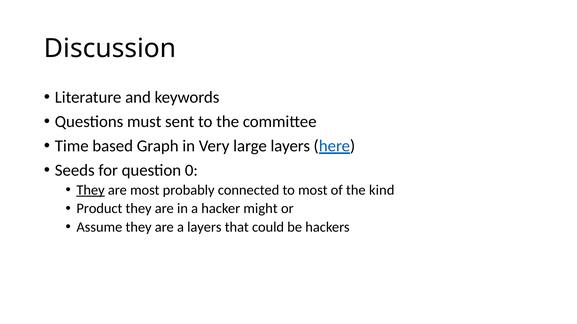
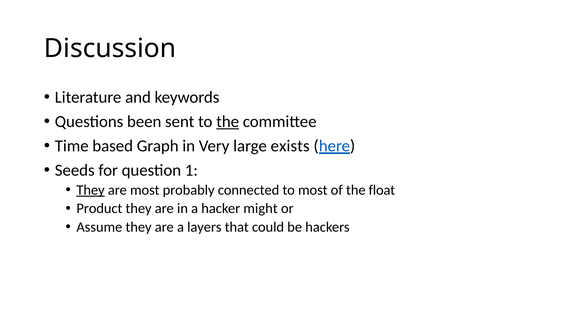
must: must -> been (144, 122)
the underline: none -> present (228, 122)
large layers: layers -> exists (290, 146)
0: 0 -> 1 (191, 170)
kind: kind -> float (382, 190)
